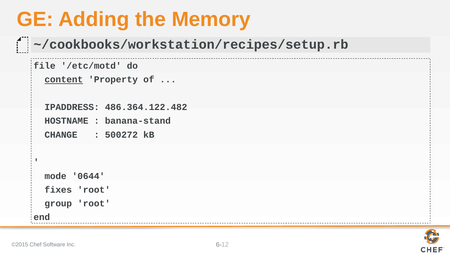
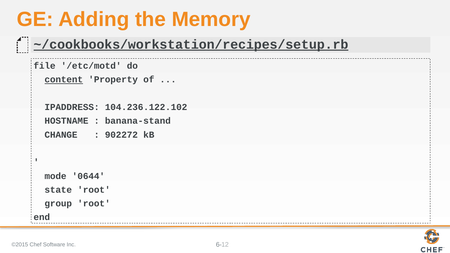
~/cookbooks/workstation/recipes/setup.rb underline: none -> present (191, 44)
486.364.122.482: 486.364.122.482 -> 104.236.122.102 (146, 107)
500272: 500272 -> 902272 (121, 135)
fixes: fixes -> state (58, 190)
